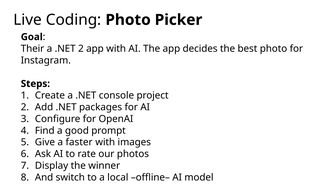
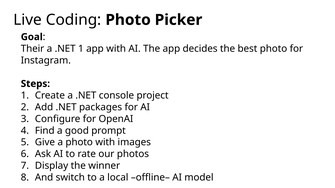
.NET 2: 2 -> 1 (81, 49)
a faster: faster -> photo (79, 143)
